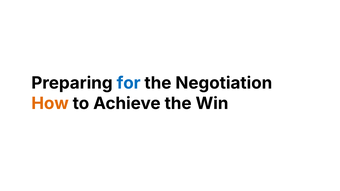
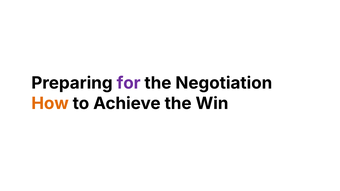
for colour: blue -> purple (129, 83)
